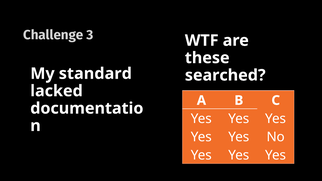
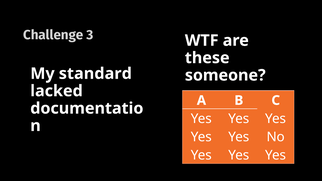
searched: searched -> someone (225, 75)
